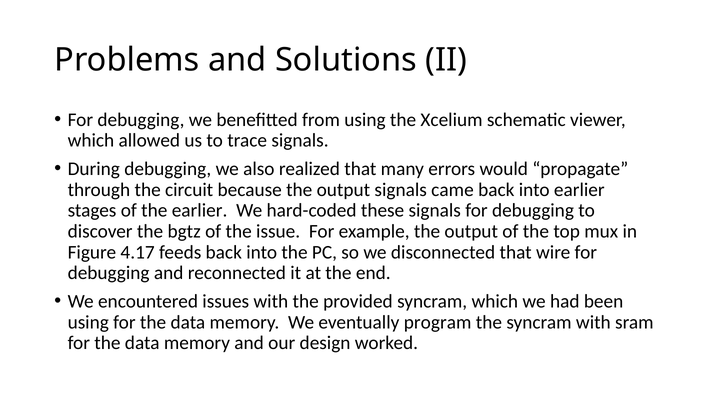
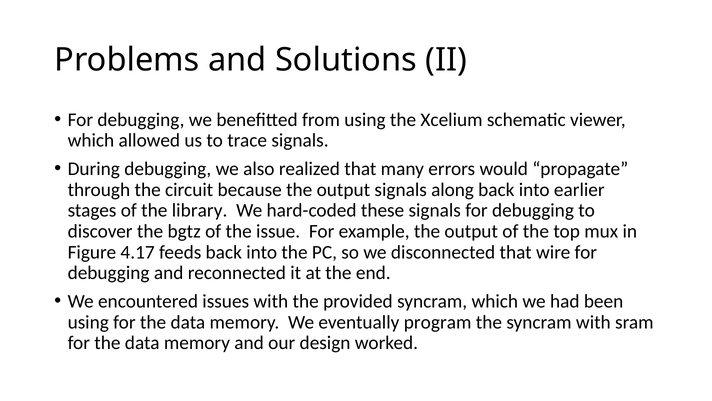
came: came -> along (453, 189)
the earlier: earlier -> library (200, 210)
